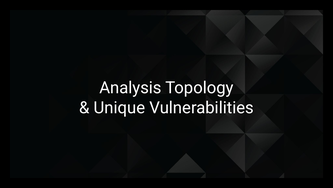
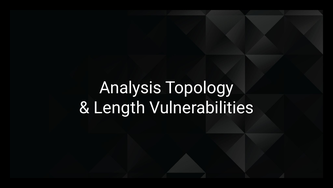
Unique: Unique -> Length (119, 108)
